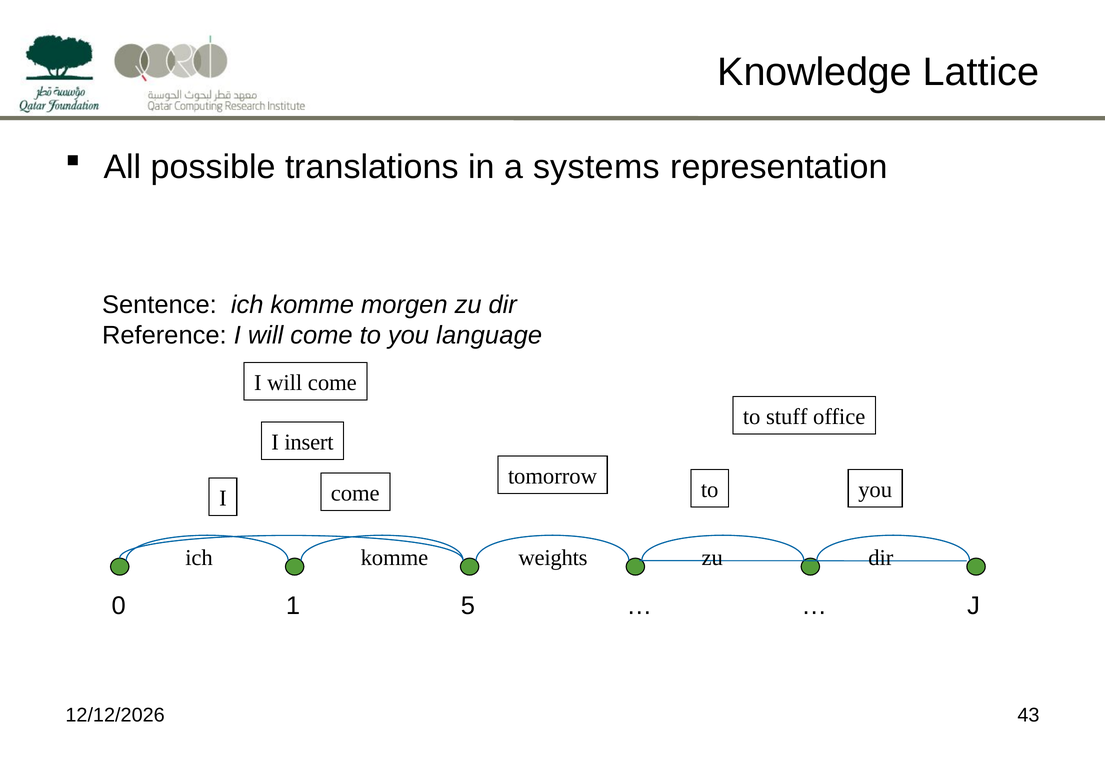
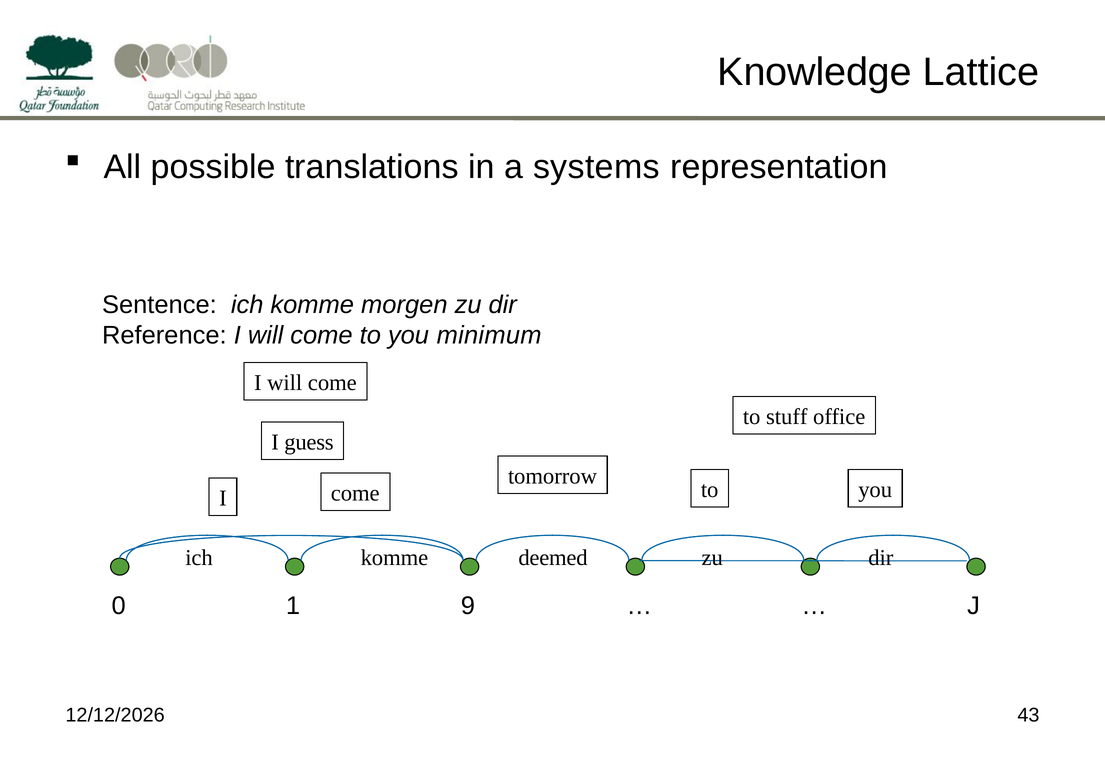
language: language -> minimum (489, 335)
insert: insert -> guess (309, 442)
weights: weights -> deemed (553, 558)
5: 5 -> 9 (468, 606)
